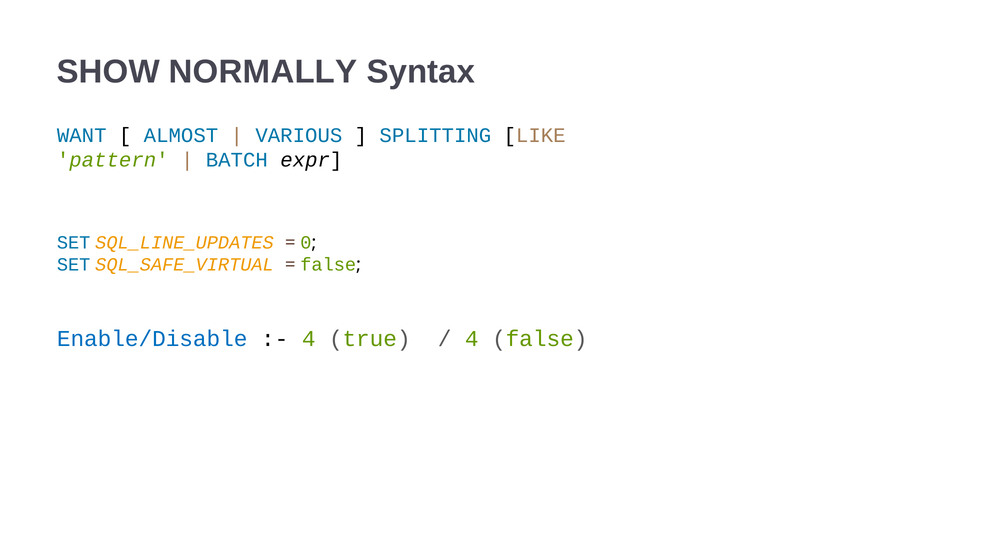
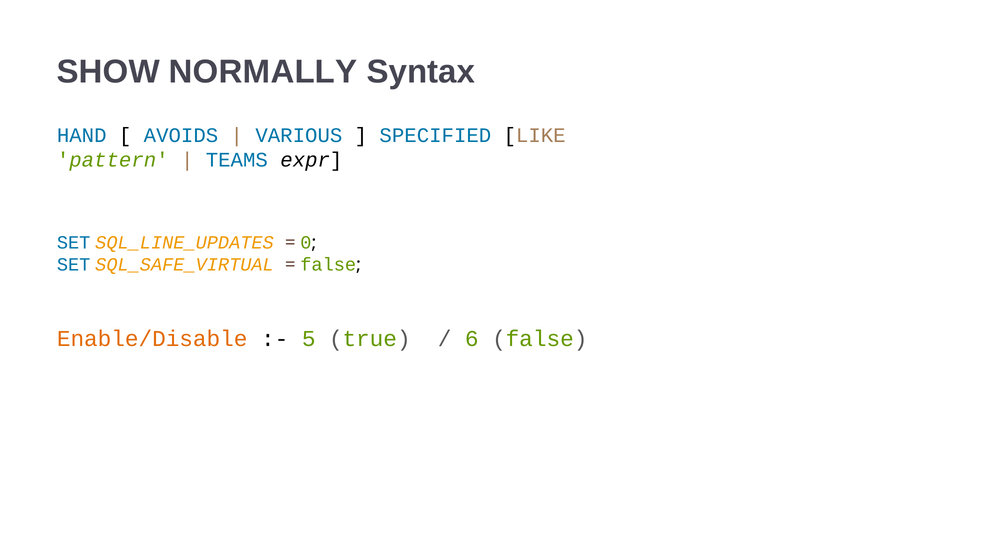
WANT: WANT -> HAND (82, 135)
ALMOST: ALMOST -> AVOIDS (181, 135)
SPLITTING: SPLITTING -> SPECIFIED (435, 135)
BATCH: BATCH -> TEAMS (237, 160)
Enable/Disable colour: blue -> orange (152, 339)
4: 4 -> 5 (309, 339)
4: 4 -> 6 (472, 339)
